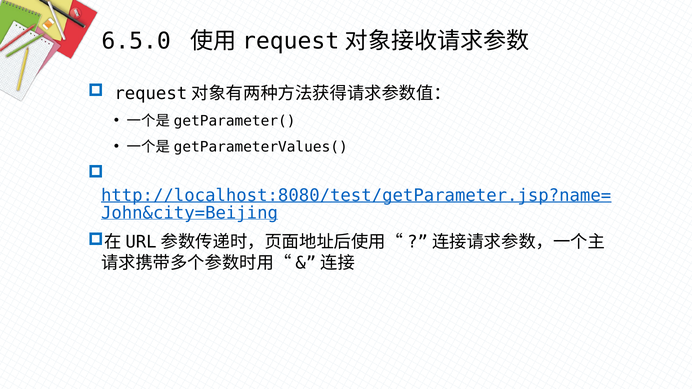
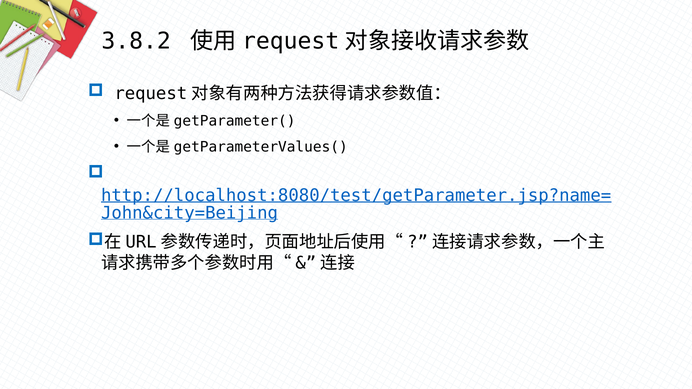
6.5.0: 6.5.0 -> 3.8.2 (136, 41)
